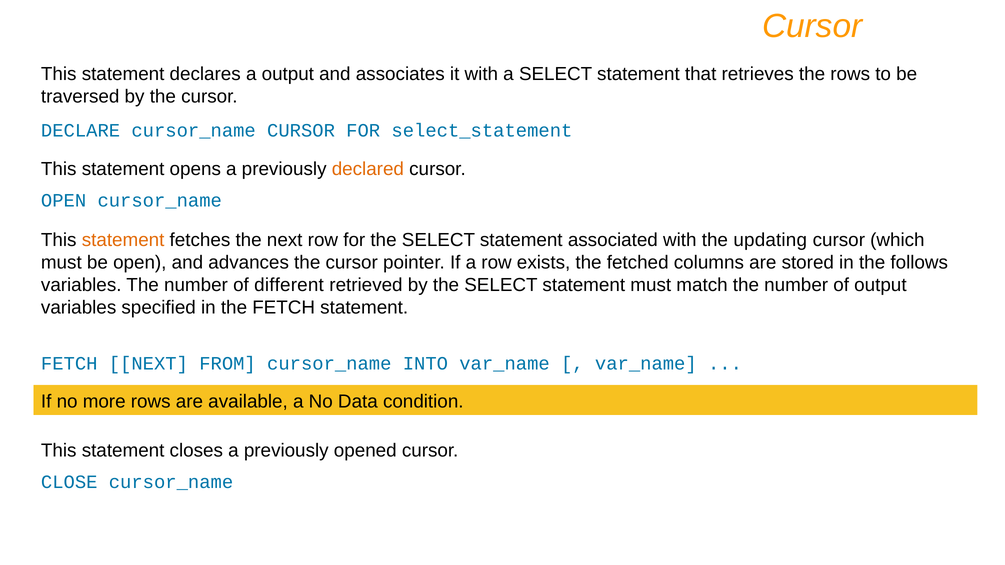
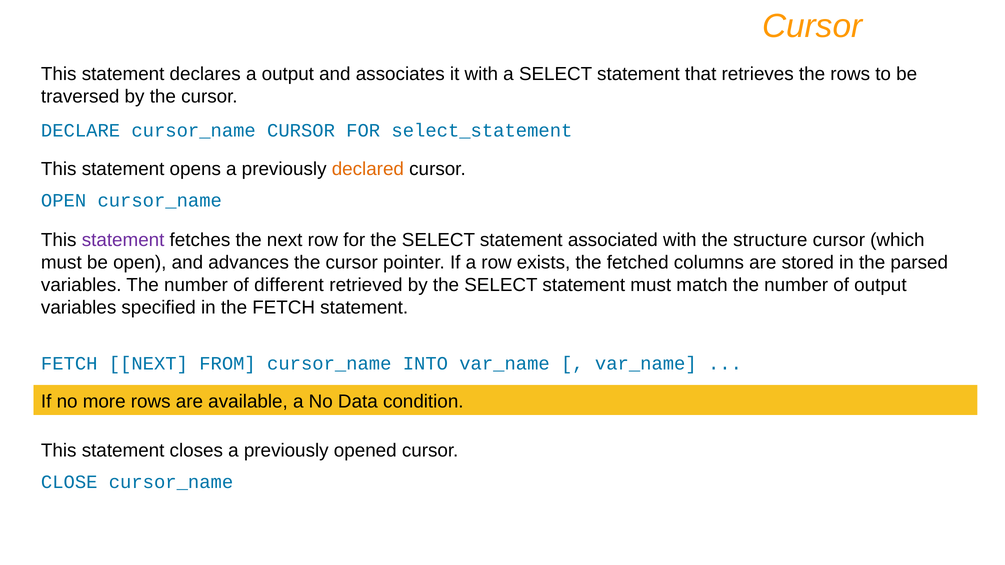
statement colour: orange -> purple (123, 240)
updating: updating -> structure (770, 240)
follows: follows -> parsed (919, 263)
